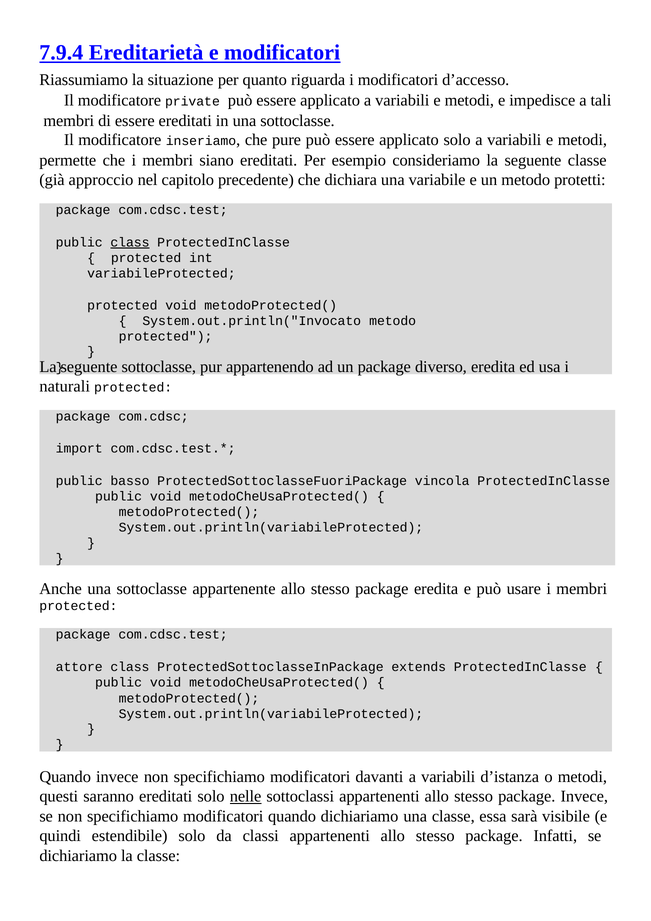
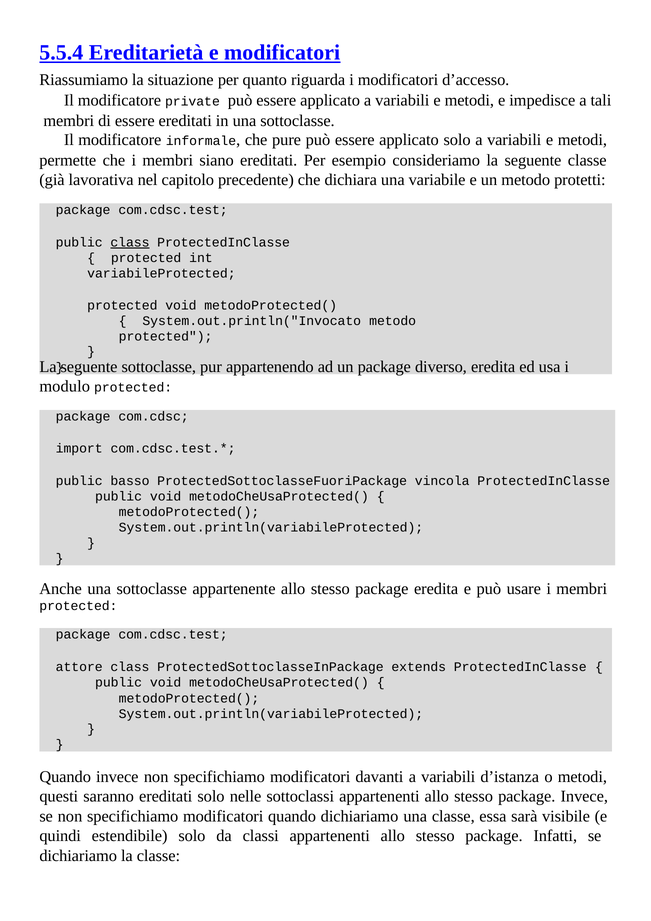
7.9.4: 7.9.4 -> 5.5.4 (61, 53)
inseriamo: inseriamo -> informale (201, 141)
approccio: approccio -> lavorativa (101, 180)
naturali: naturali -> modulo (65, 387)
nelle underline: present -> none (246, 797)
